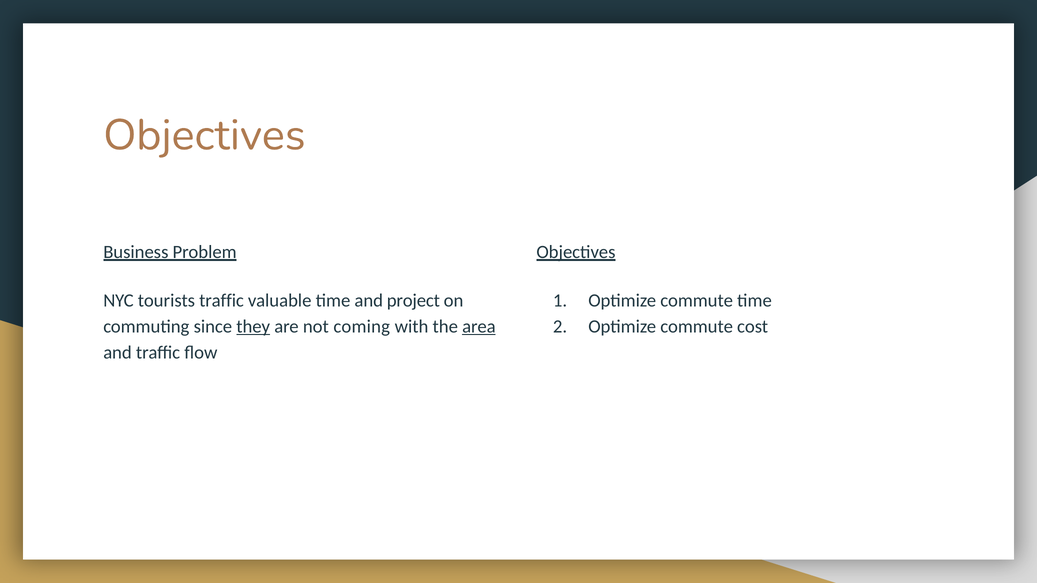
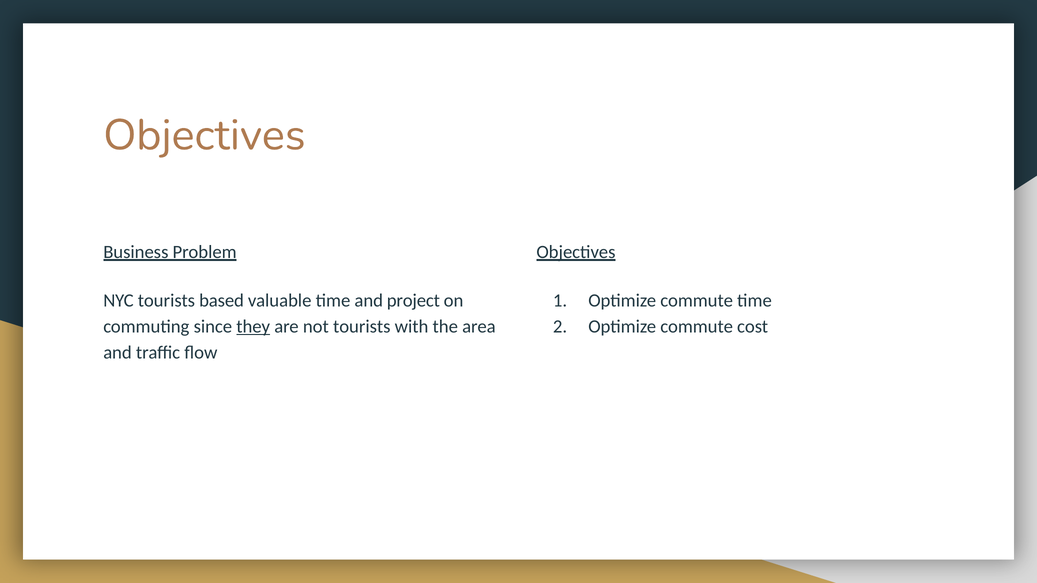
tourists traffic: traffic -> based (222, 301)
not coming: coming -> tourists (362, 327)
area underline: present -> none (479, 327)
